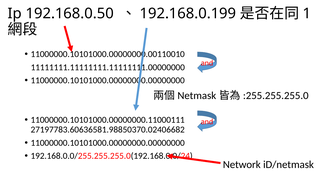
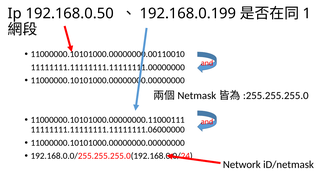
27197783.60636581.98850370.02406682: 27197783.60636581.98850370.02406682 -> 11111111.11111111.11111111.06000000 (108, 130)
